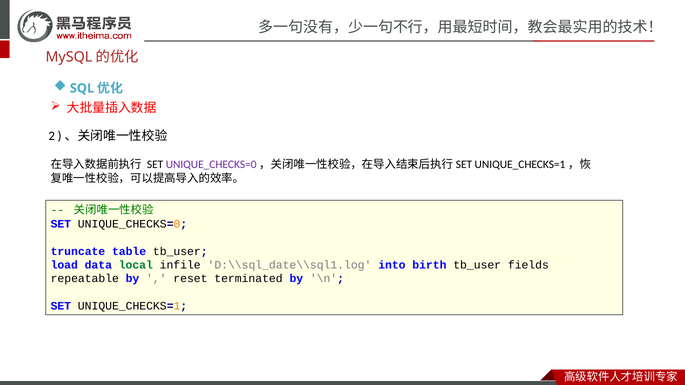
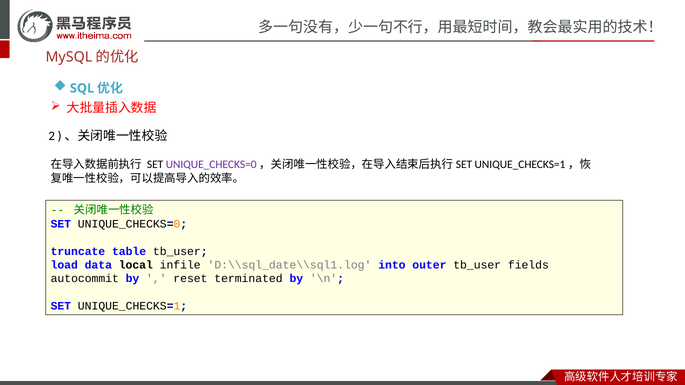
local colour: green -> black (136, 265)
birth: birth -> outer (429, 265)
repeatable: repeatable -> autocommit (85, 279)
